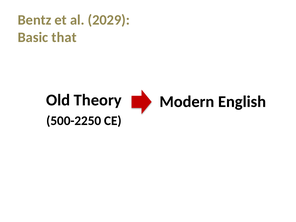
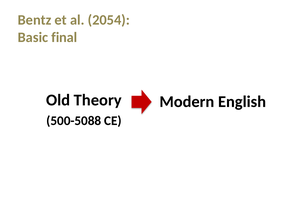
2029: 2029 -> 2054 (109, 20)
that: that -> final (64, 37)
500-2250: 500-2250 -> 500-5088 (74, 121)
